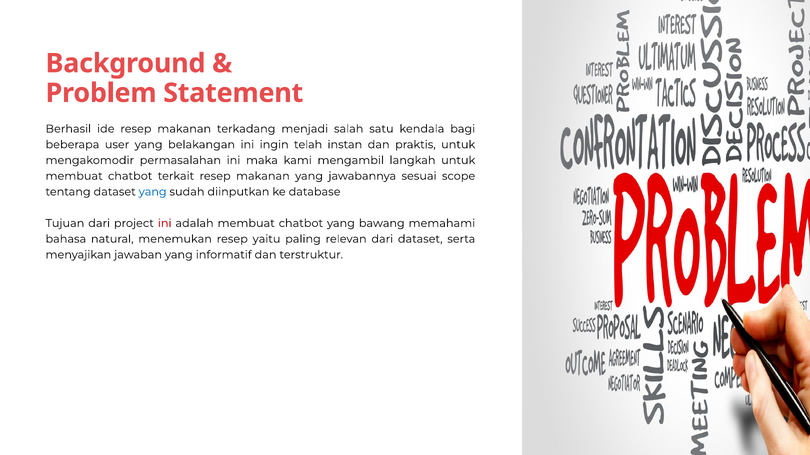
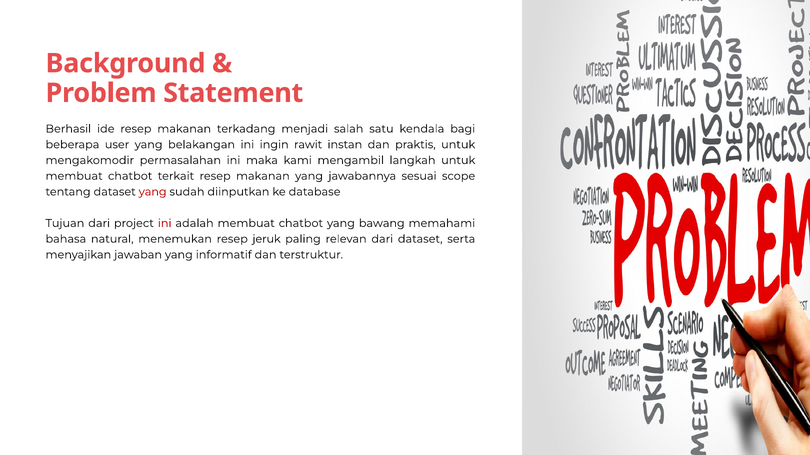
telah: telah -> rawit (308, 145)
yang colour: blue -> red (153, 192)
yaitu: yaitu -> jeruk (267, 239)
